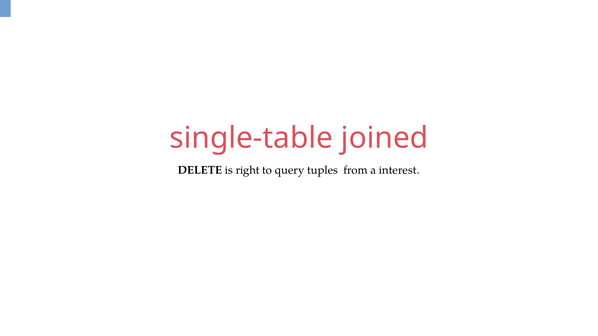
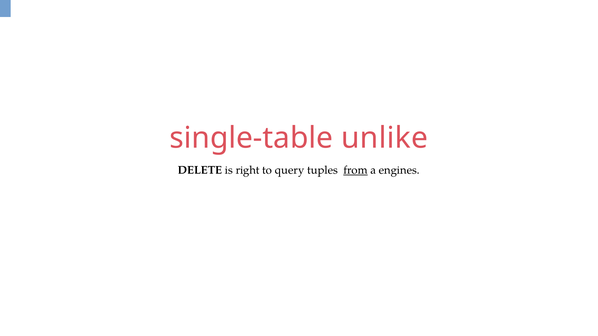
joined: joined -> unlike (385, 138)
from underline: none -> present (355, 170)
interest: interest -> engines (399, 170)
